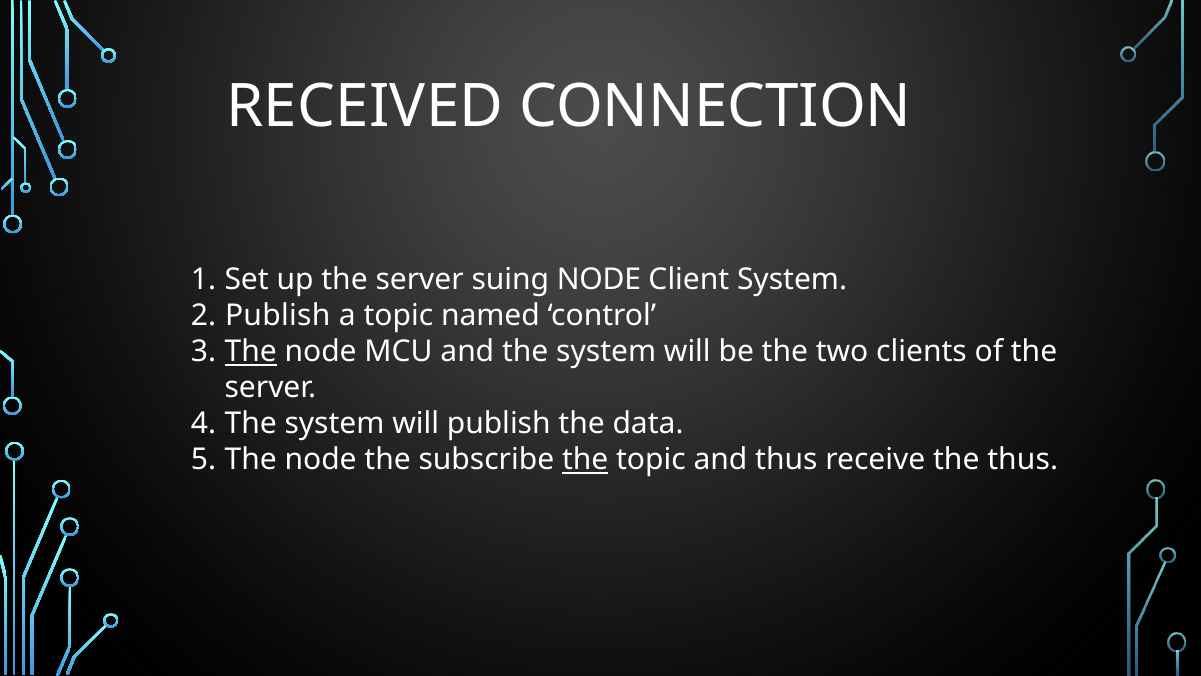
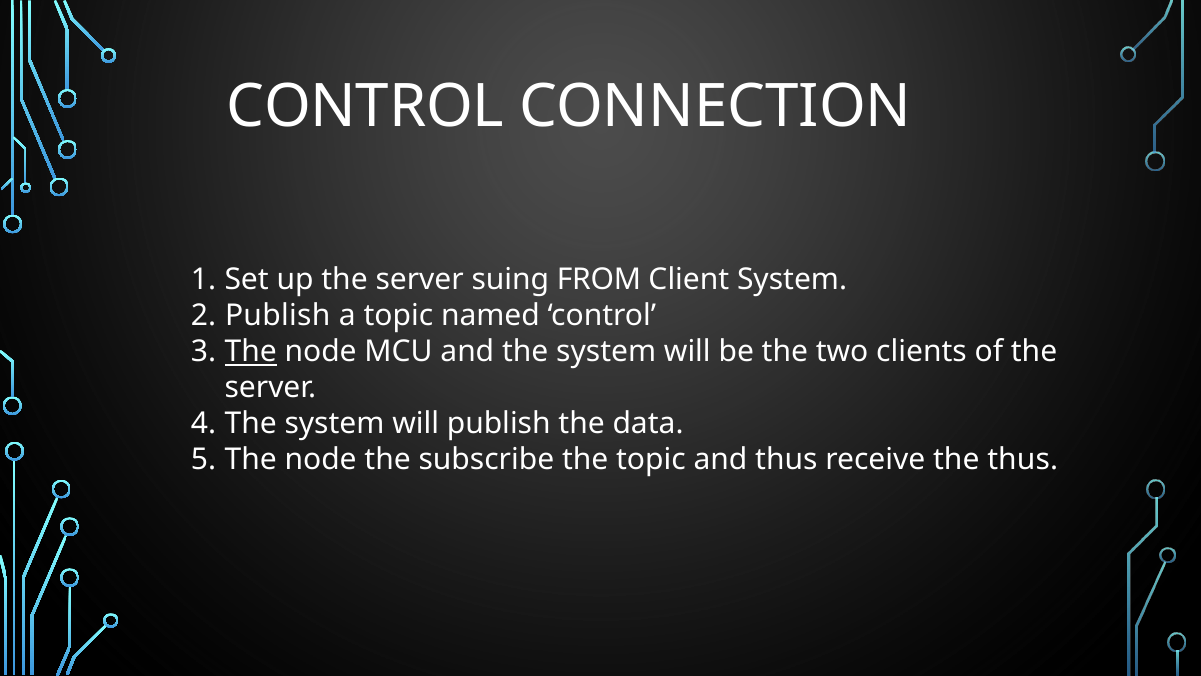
RECEIVED: RECEIVED -> CONTROL (365, 106)
suing NODE: NODE -> FROM (599, 279)
the underline: present -> none (585, 460)
